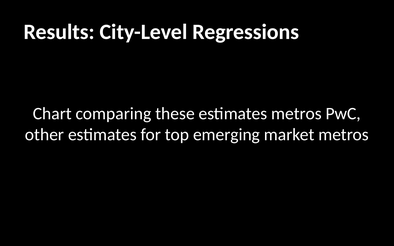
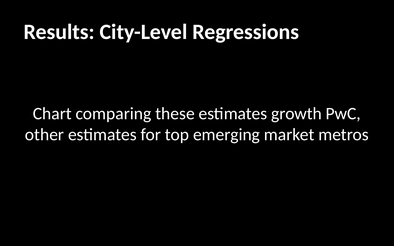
estimates metros: metros -> growth (296, 114)
